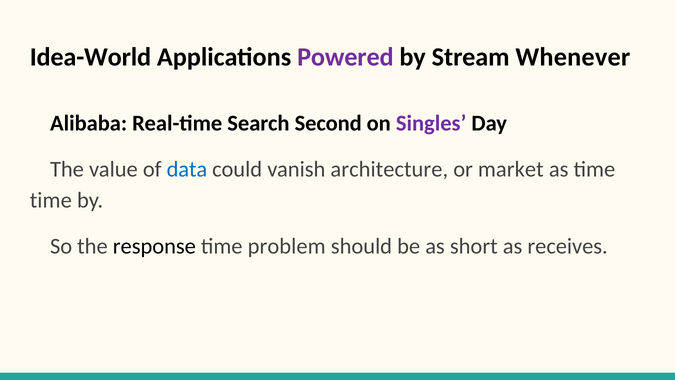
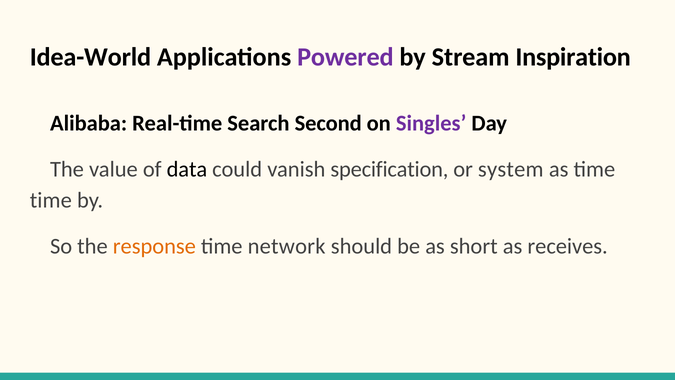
Whenever: Whenever -> Inspiration (573, 57)
data colour: blue -> black (187, 169)
architecture: architecture -> specification (389, 169)
market: market -> system (511, 169)
response colour: black -> orange (154, 246)
problem: problem -> network (287, 246)
